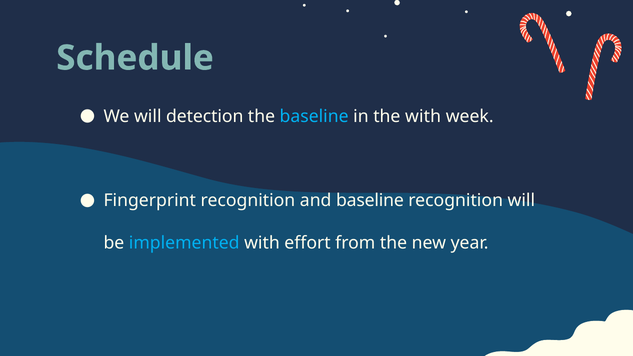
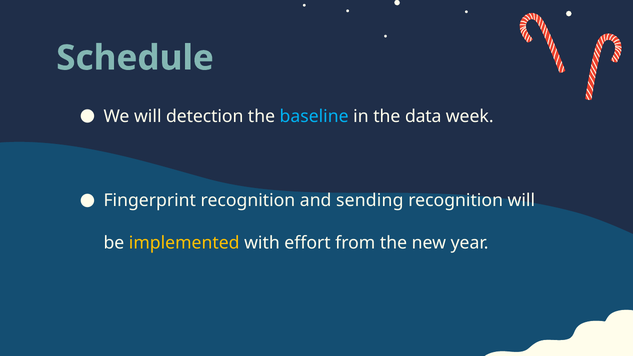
the with: with -> data (423, 116)
and baseline: baseline -> sending (370, 201)
implemented colour: light blue -> yellow (184, 243)
